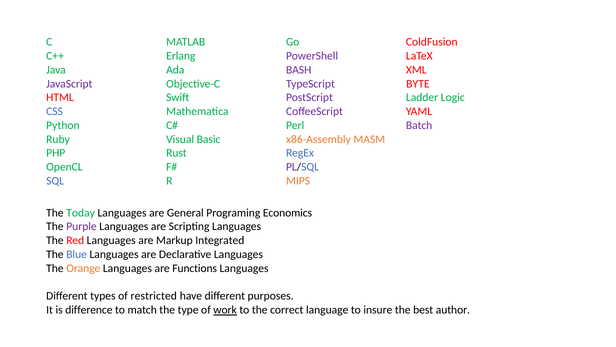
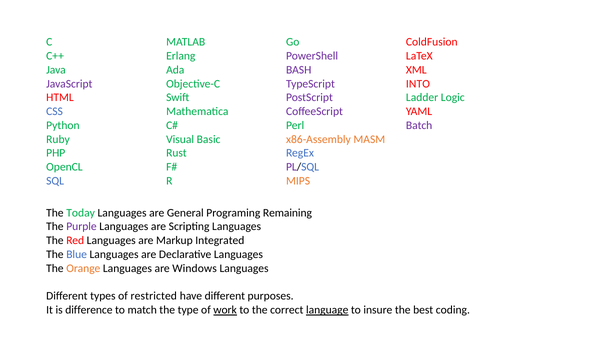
BYTE: BYTE -> INTO (418, 84)
Economics: Economics -> Remaining (287, 212)
Functions: Functions -> Windows (195, 268)
language underline: none -> present (327, 310)
author: author -> coding (453, 310)
